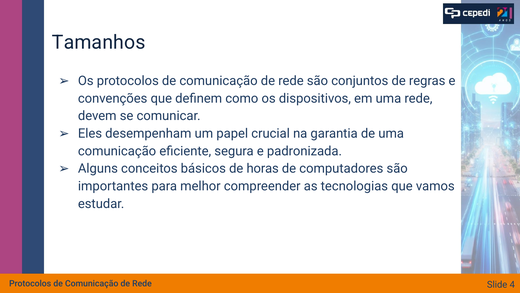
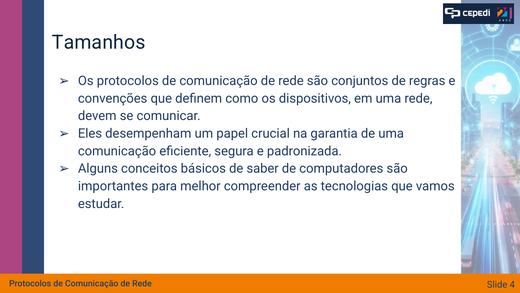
horas: horas -> saber (263, 168)
